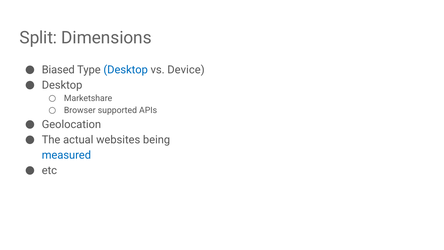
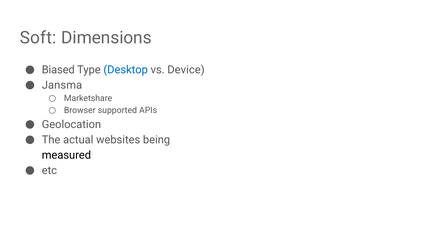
Split: Split -> Soft (38, 38)
Desktop: Desktop -> Jansma (62, 85)
measured colour: blue -> black (66, 155)
